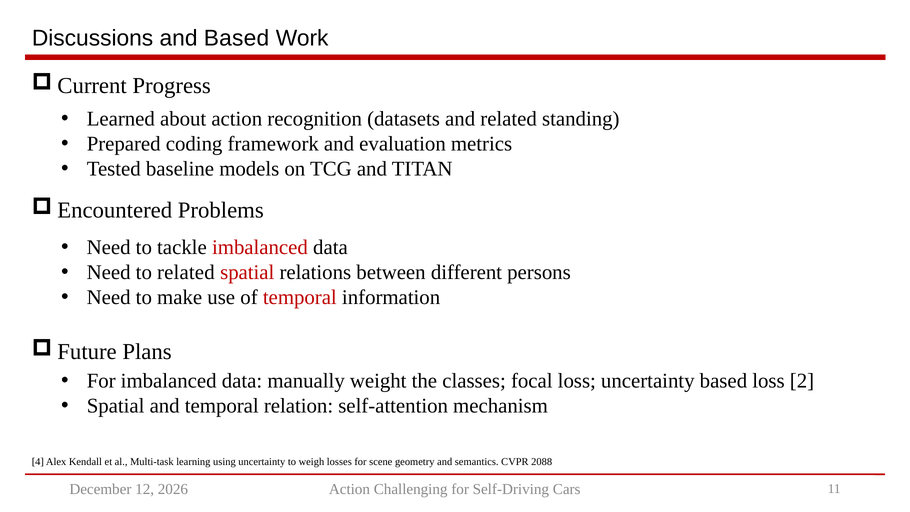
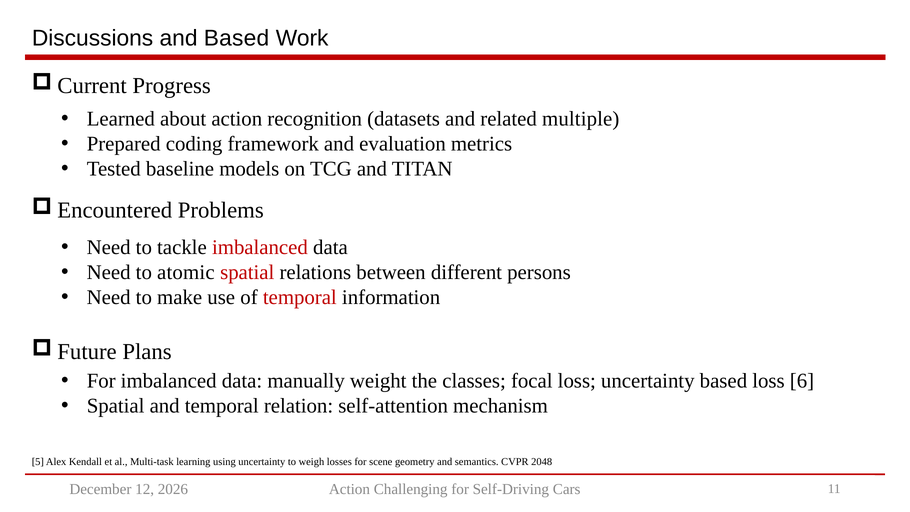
standing: standing -> multiple (581, 119)
to related: related -> atomic (186, 272)
2: 2 -> 6 (802, 381)
4: 4 -> 5 (38, 462)
2088: 2088 -> 2048 (542, 462)
